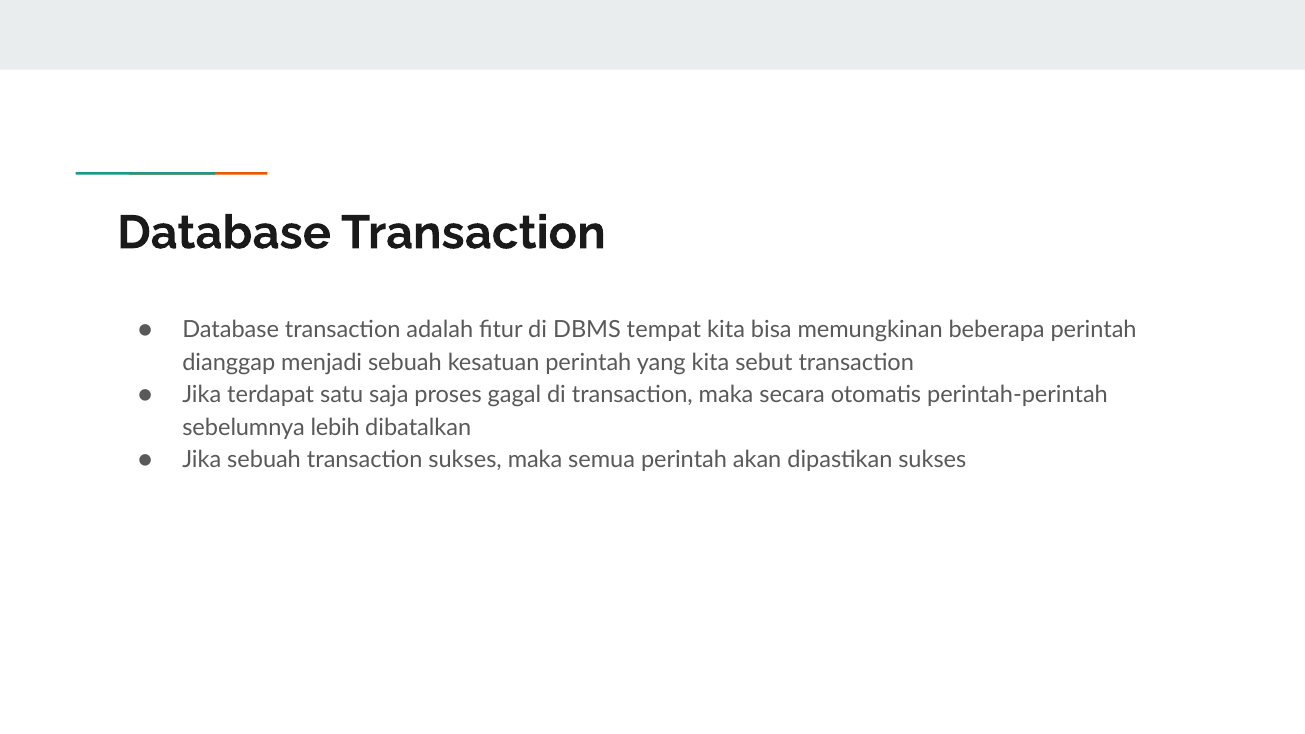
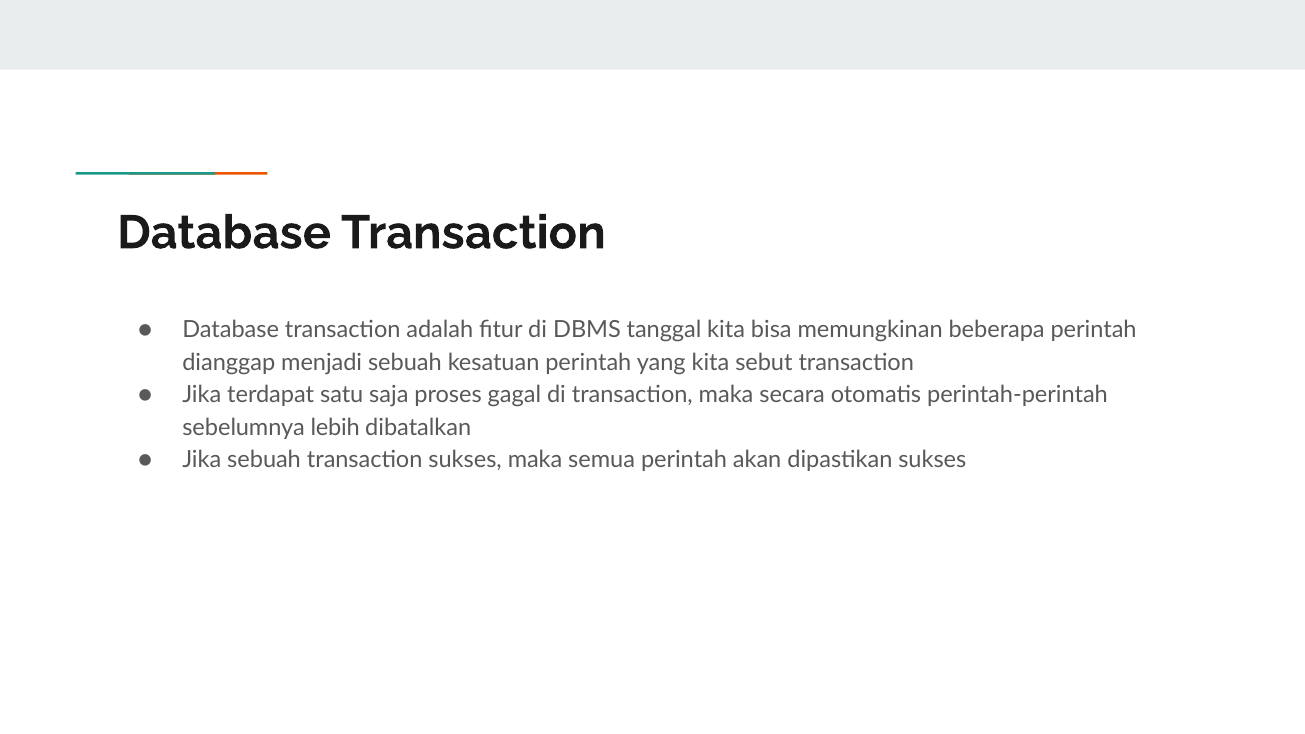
tempat: tempat -> tanggal (664, 330)
